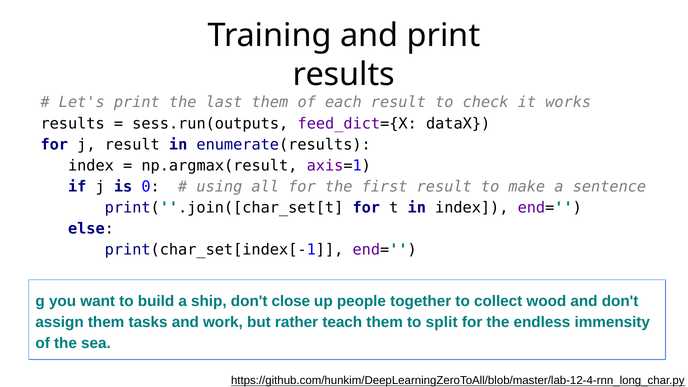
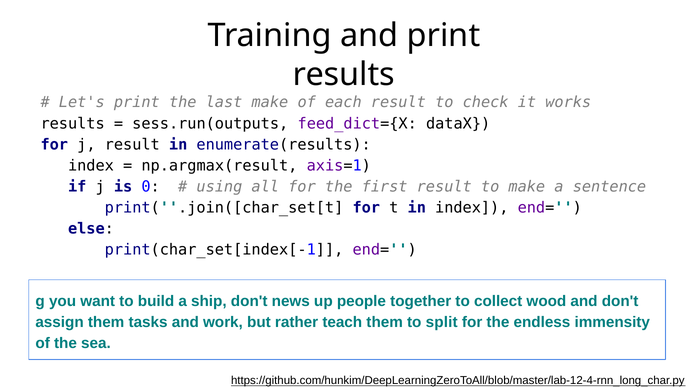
last them: them -> make (270, 102)
close: close -> news (291, 301)
